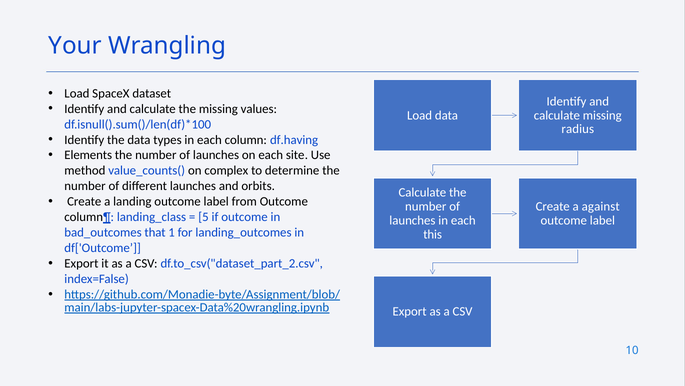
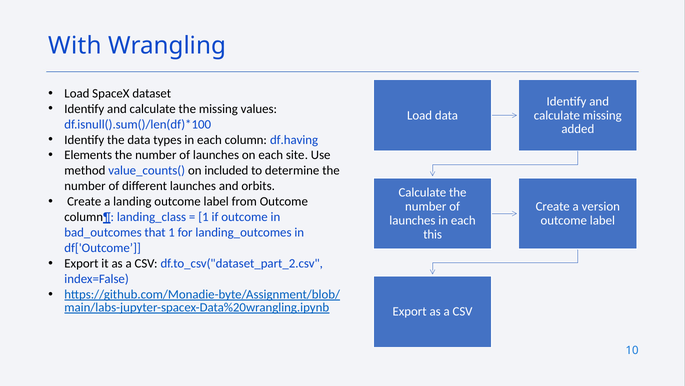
Your: Your -> With (75, 46)
radius: radius -> added (578, 129)
complex: complex -> included (226, 170)
against: against -> version (601, 206)
5: 5 -> 1 (203, 217)
